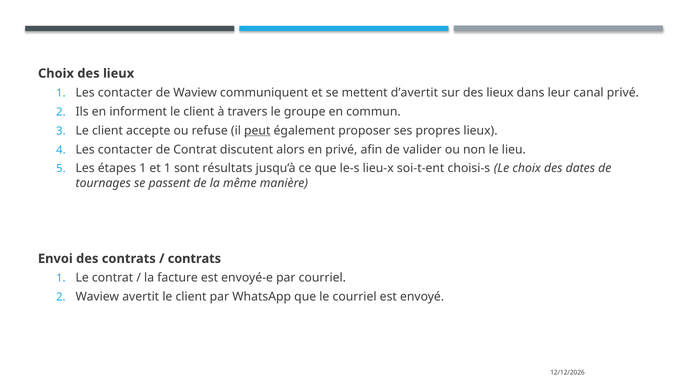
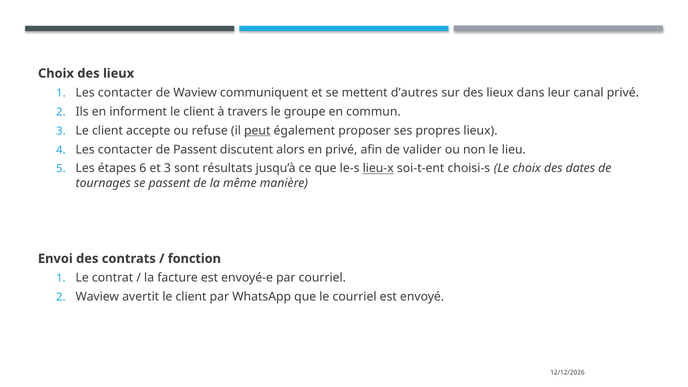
d’avertit: d’avertit -> d’autres (414, 93)
de Contrat: Contrat -> Passent (195, 150)
étapes 1: 1 -> 6 (143, 168)
et 1: 1 -> 3 (167, 168)
lieu-x underline: none -> present (378, 168)
contrats: contrats -> fonction (194, 259)
